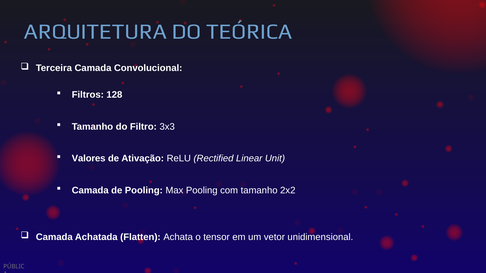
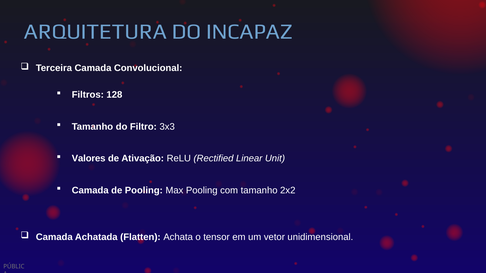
TEÓRICA: TEÓRICA -> INCAPAZ (249, 32)
